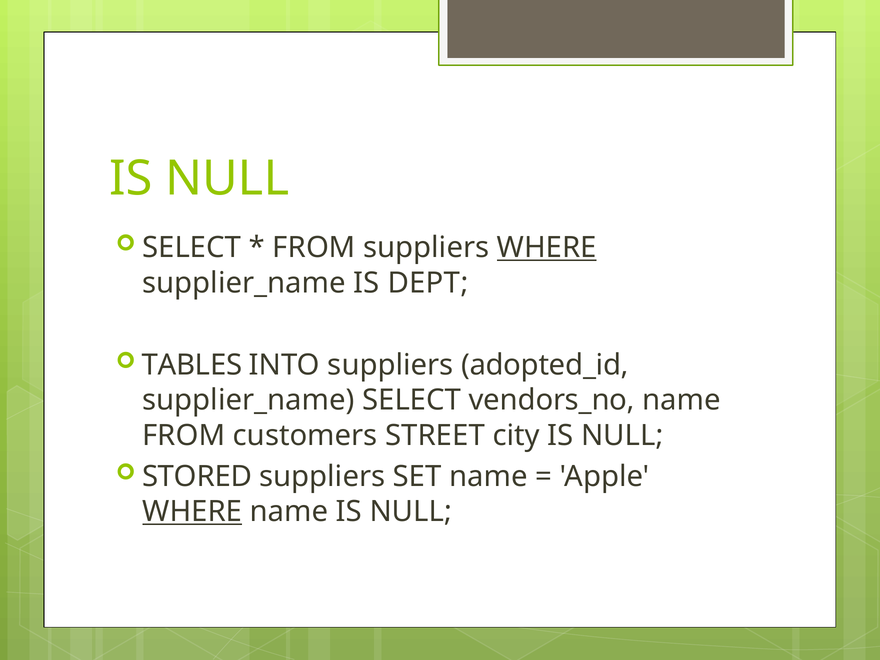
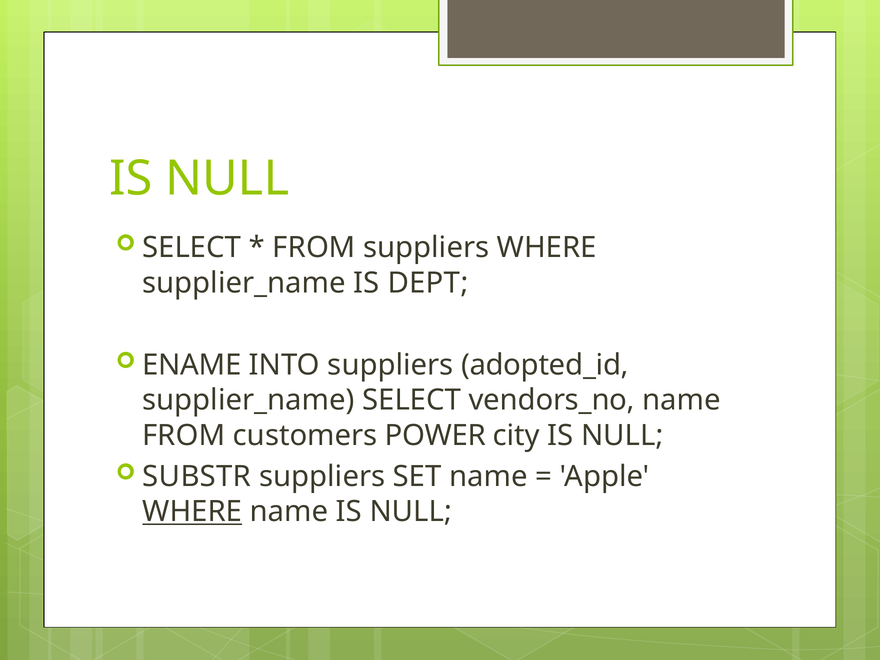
WHERE underline: present -> none (547, 248)
TABLES: TABLES -> ENAME (192, 365)
STREET: STREET -> POWER (435, 435)
STORED: STORED -> SUBSTR (197, 476)
